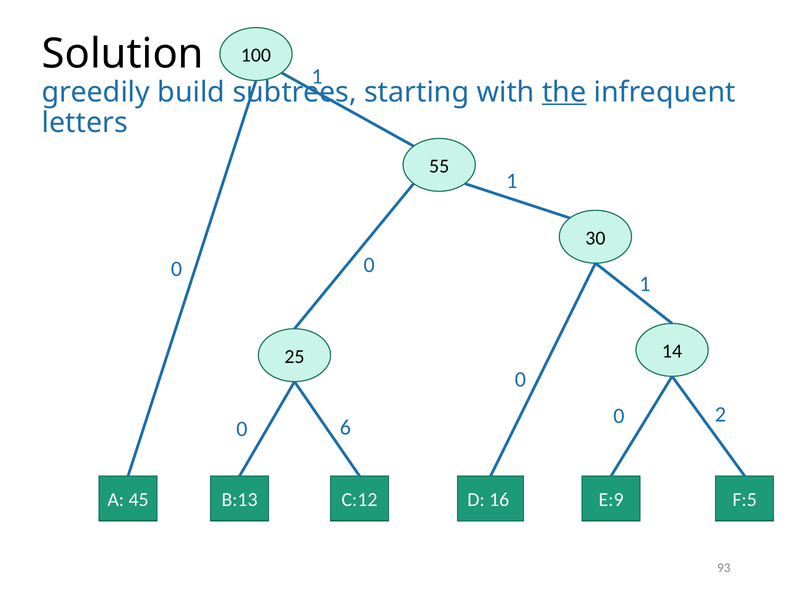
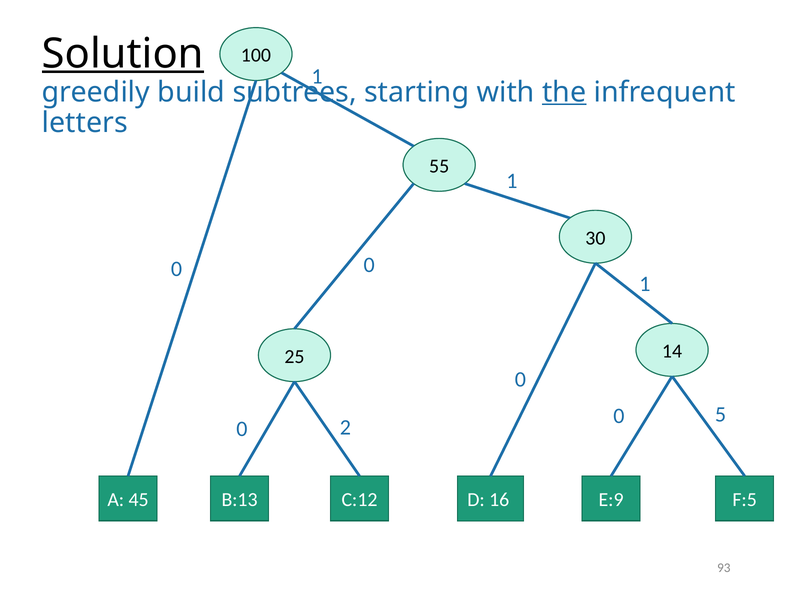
Solution underline: none -> present (123, 54)
2: 2 -> 5 (720, 414)
6: 6 -> 2 (345, 427)
